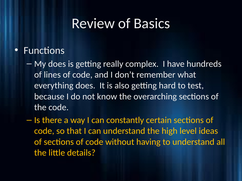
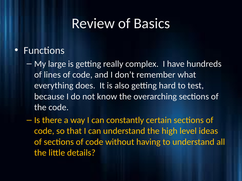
My does: does -> large (57, 64)
